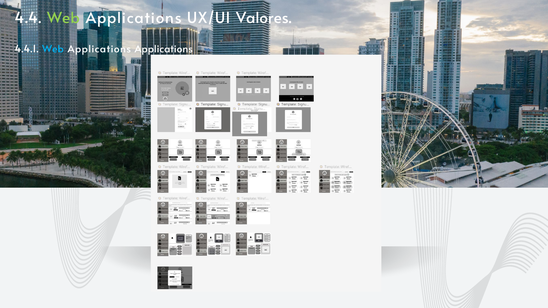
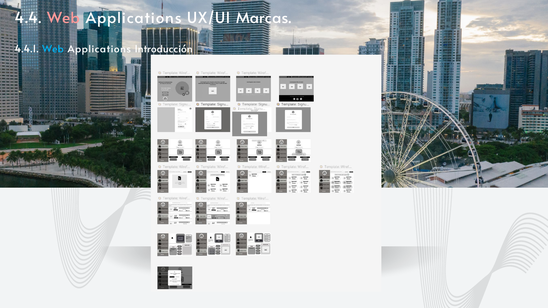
Web colour: light green -> pink (64, 18)
Valores: Valores -> Marcas (264, 18)
Applications Applications: Applications -> Introducción (164, 49)
